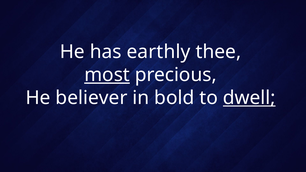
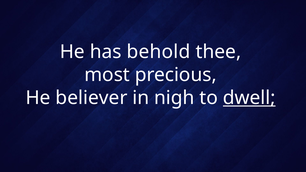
earthly: earthly -> behold (158, 52)
most underline: present -> none (107, 75)
bold: bold -> nigh (174, 98)
